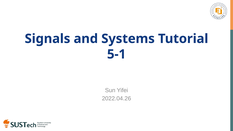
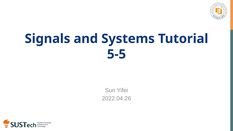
5-1: 5-1 -> 5-5 (117, 54)
